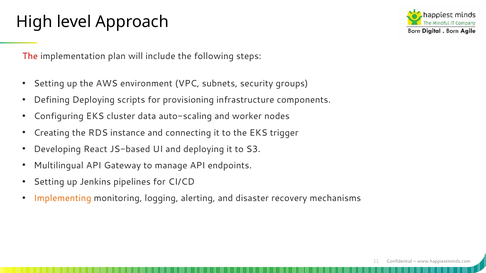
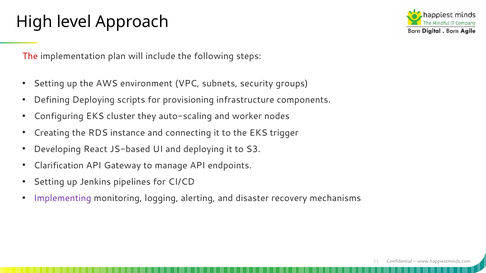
data: data -> they (147, 116)
Multilingual: Multilingual -> Clarification (59, 166)
Implementing colour: orange -> purple (63, 198)
